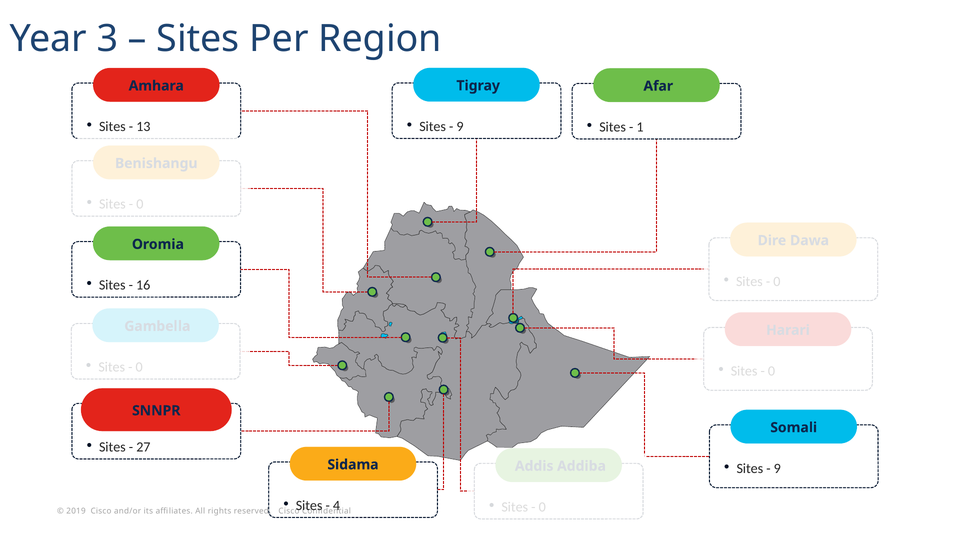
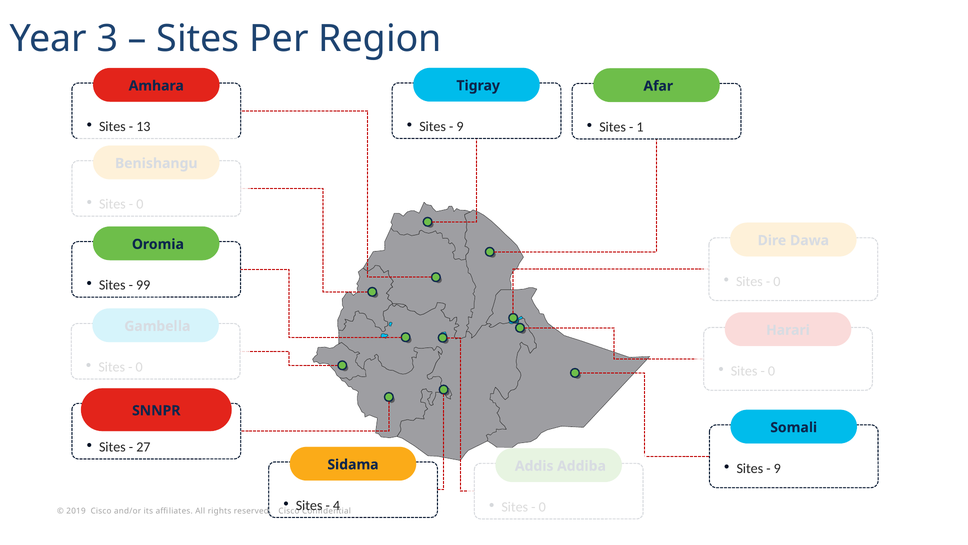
16: 16 -> 99 (143, 285)
